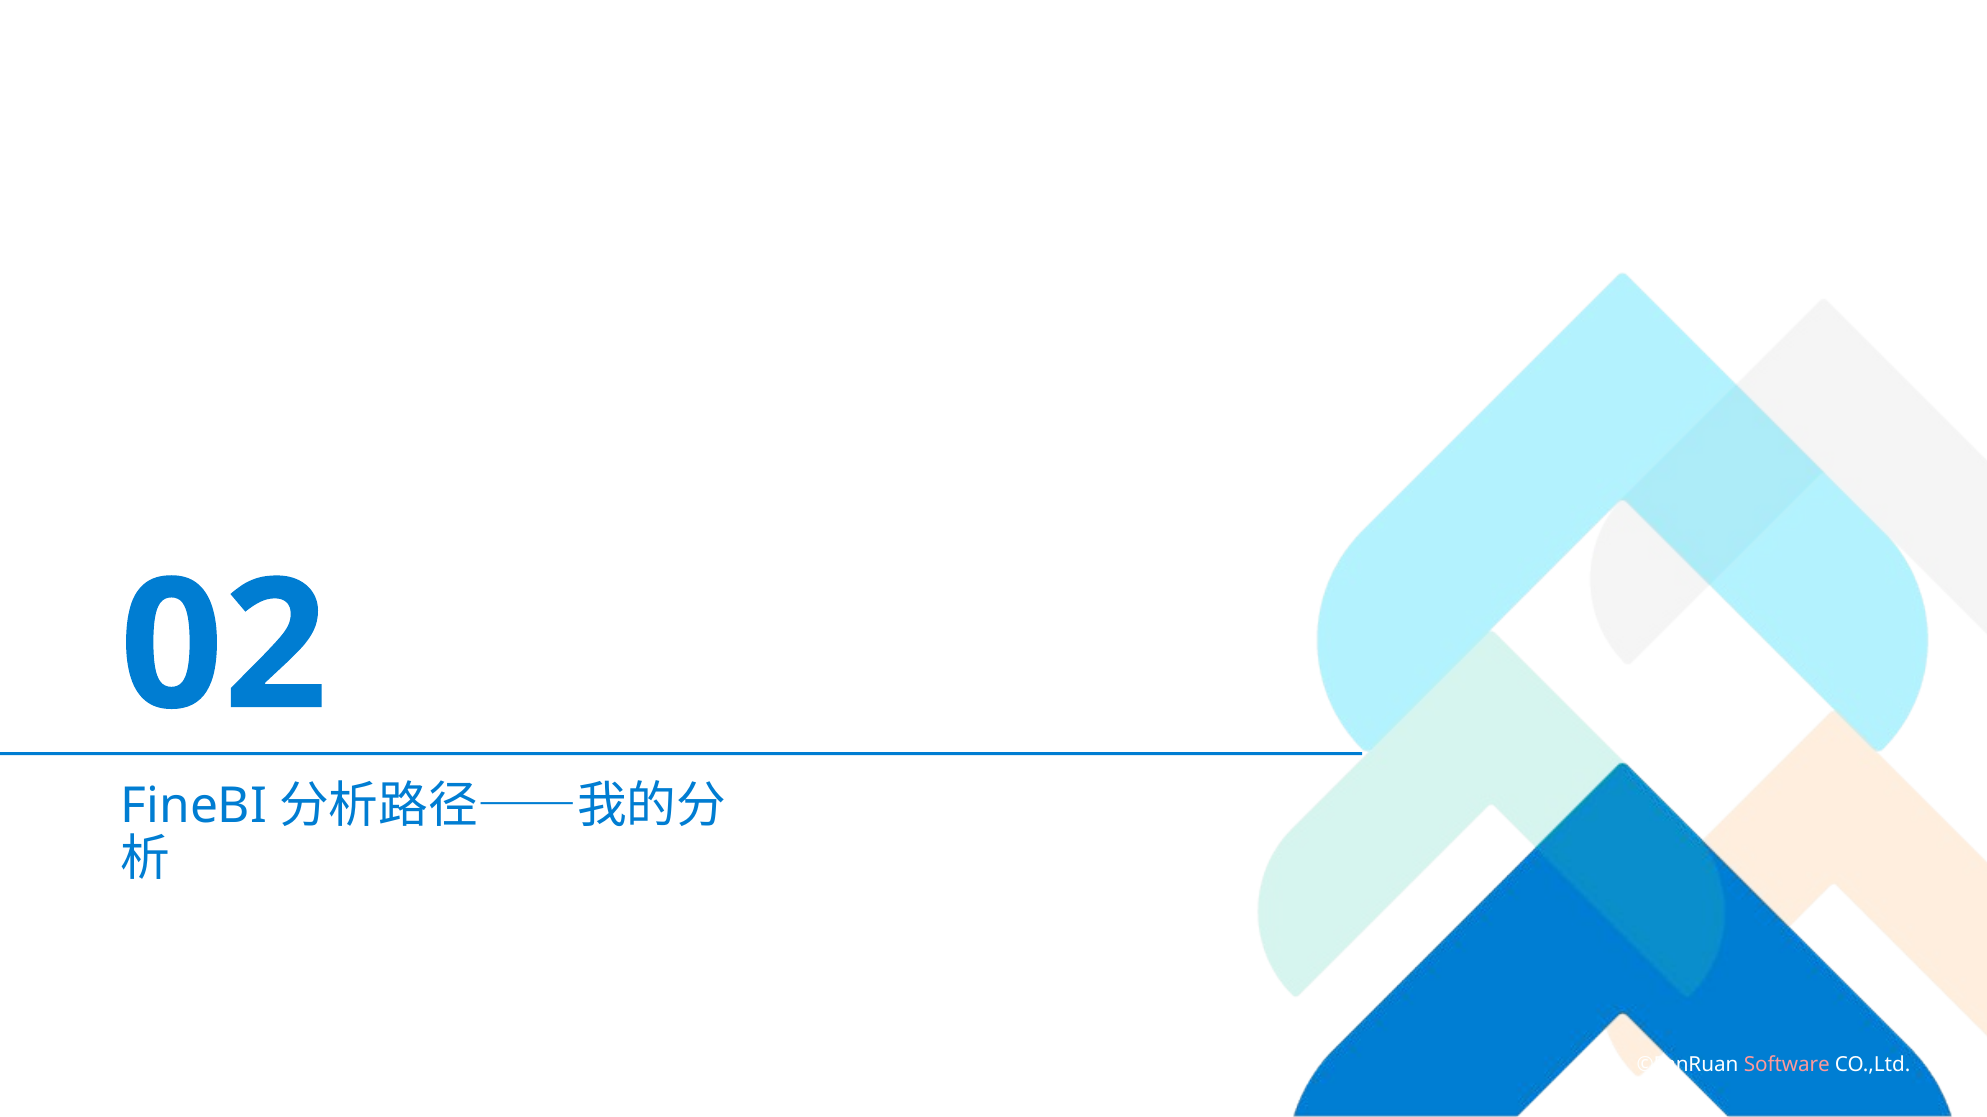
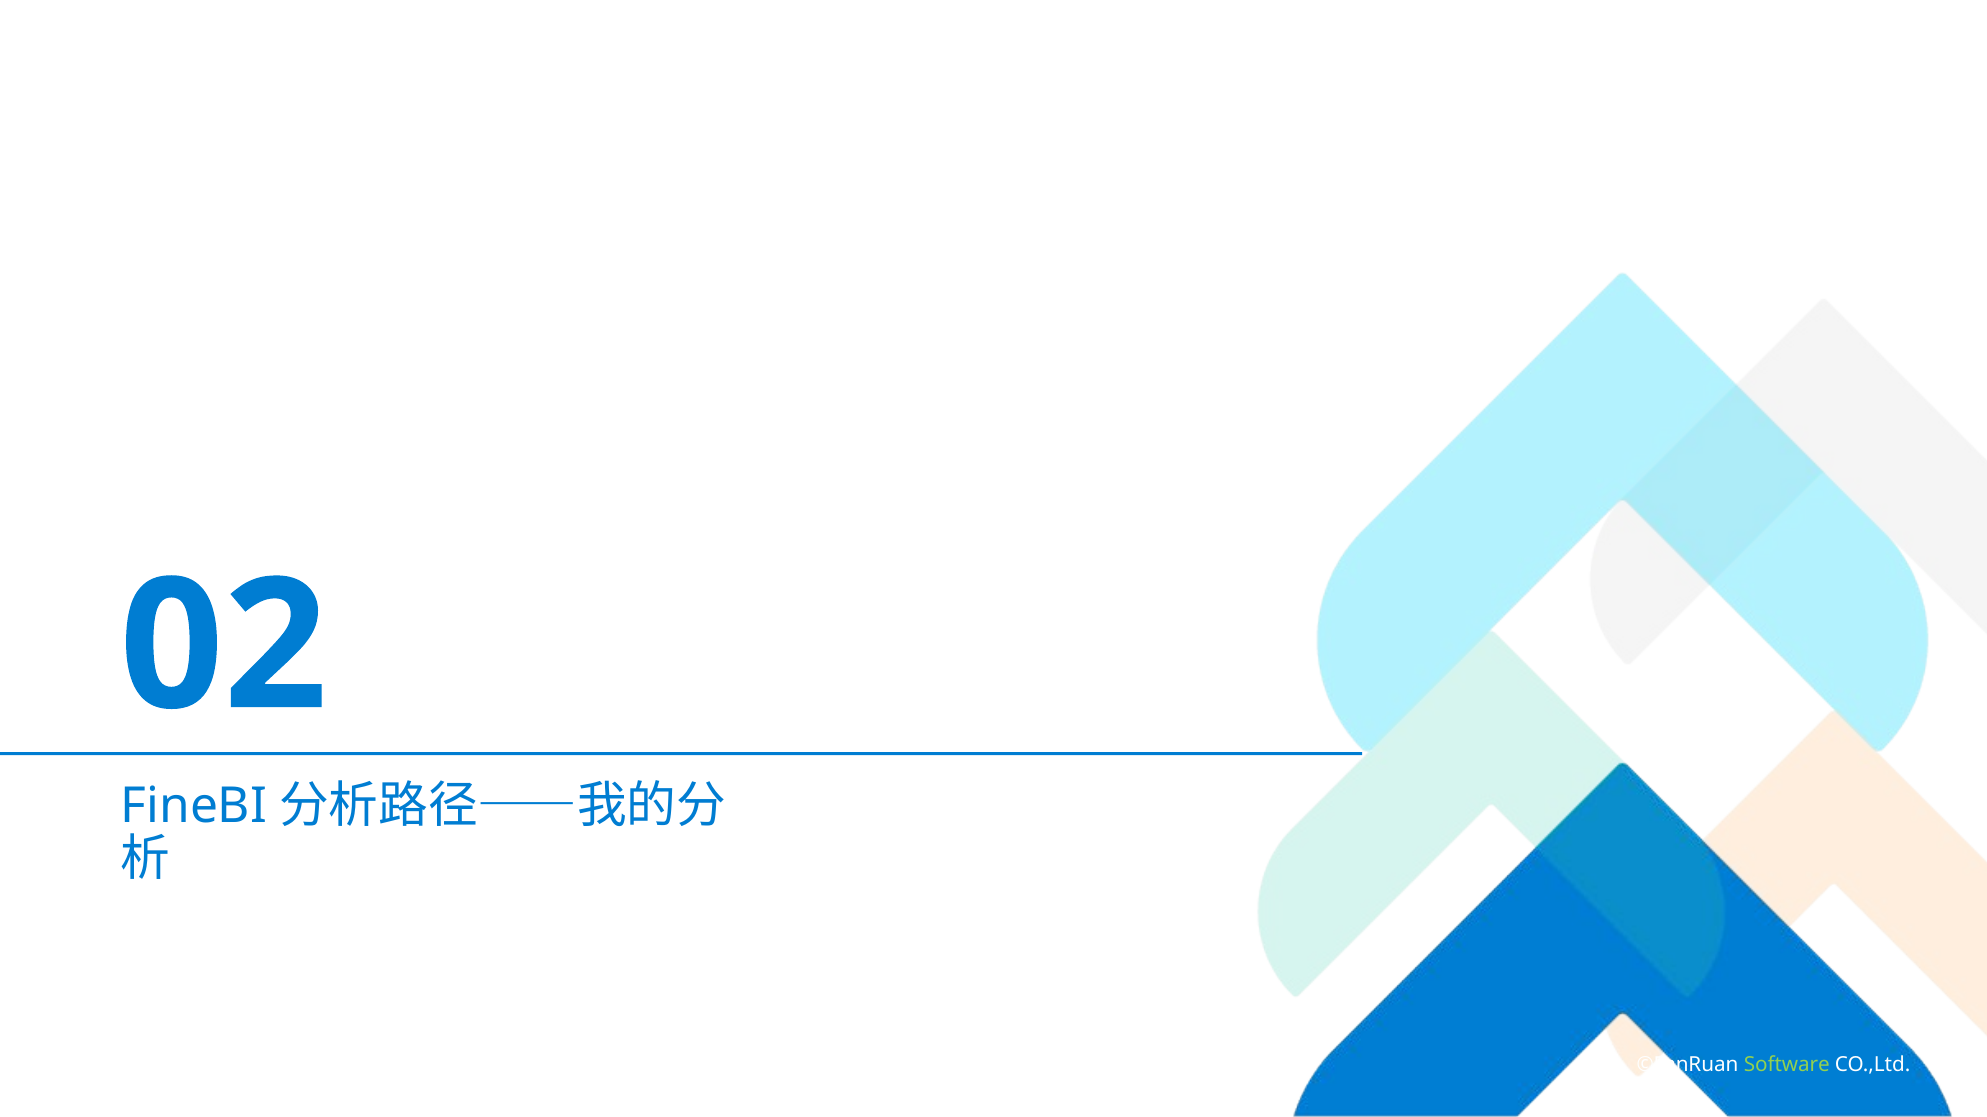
Software colour: pink -> light green (1787, 1066)
